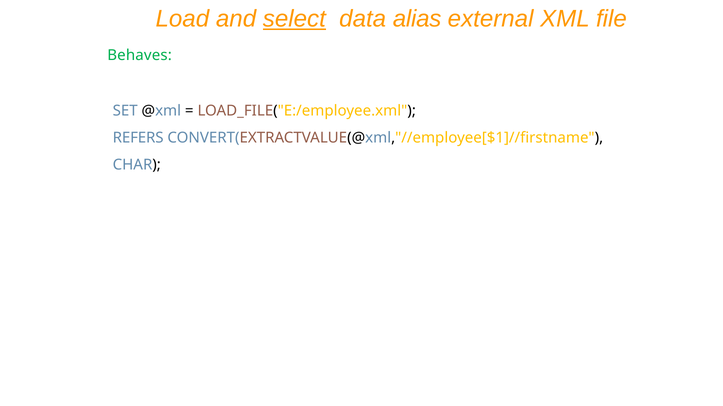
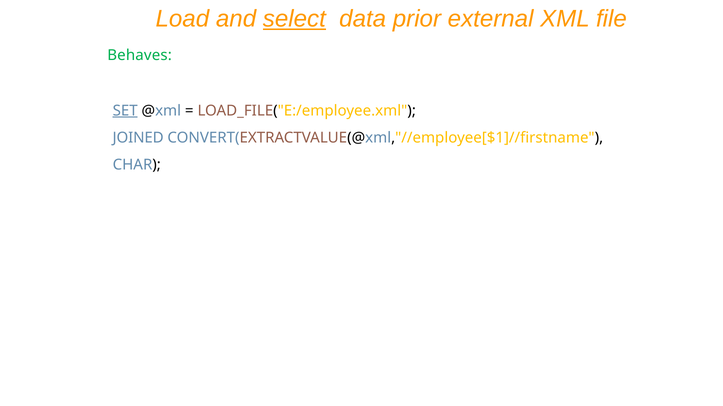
alias: alias -> prior (417, 19)
SET underline: none -> present (125, 111)
REFERS: REFERS -> JOINED (138, 138)
